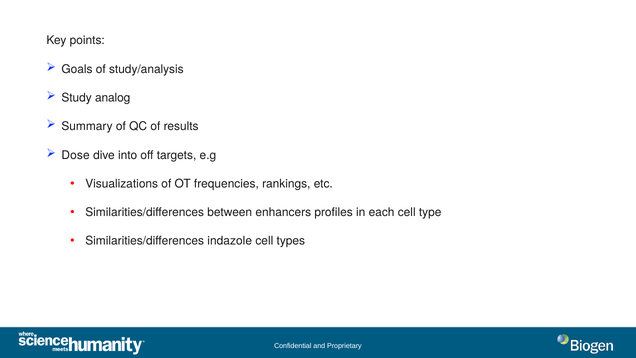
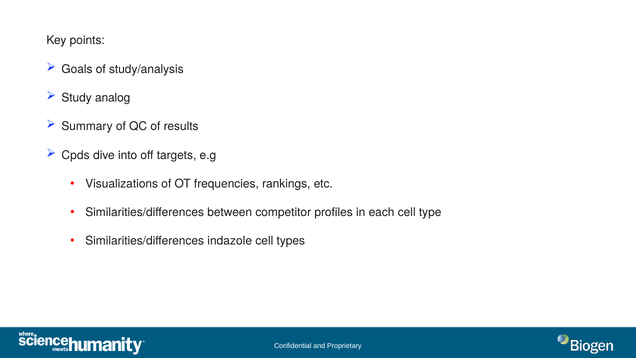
Dose: Dose -> Cpds (76, 155)
enhancers: enhancers -> competitor (283, 212)
